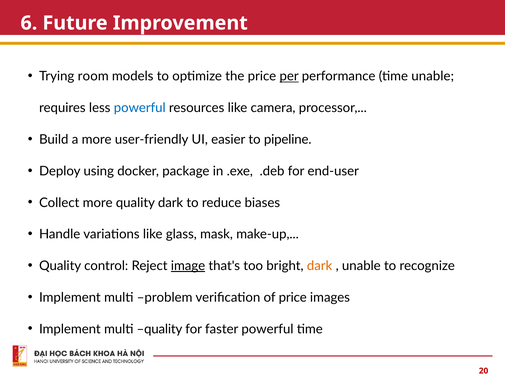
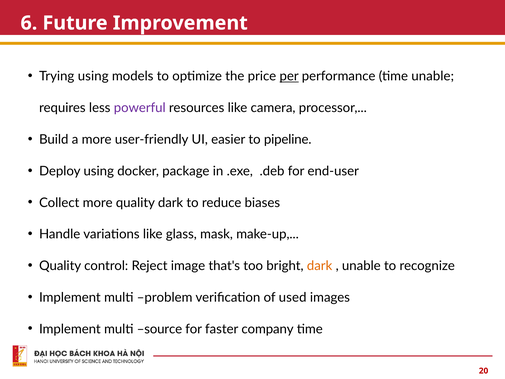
Trying room: room -> using (93, 76)
powerful colour: blue -> purple (140, 108)
image underline: present -> none (188, 266)
of price: price -> used (293, 297)
multi quality: quality -> source (159, 329)
faster powerful: powerful -> company (267, 329)
